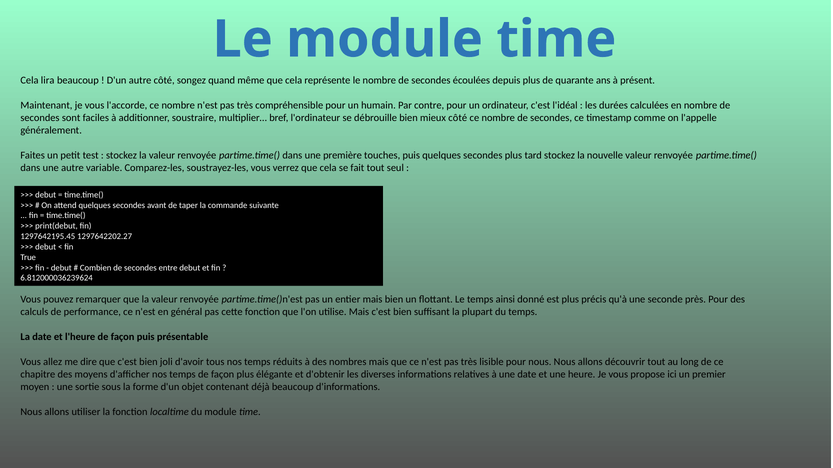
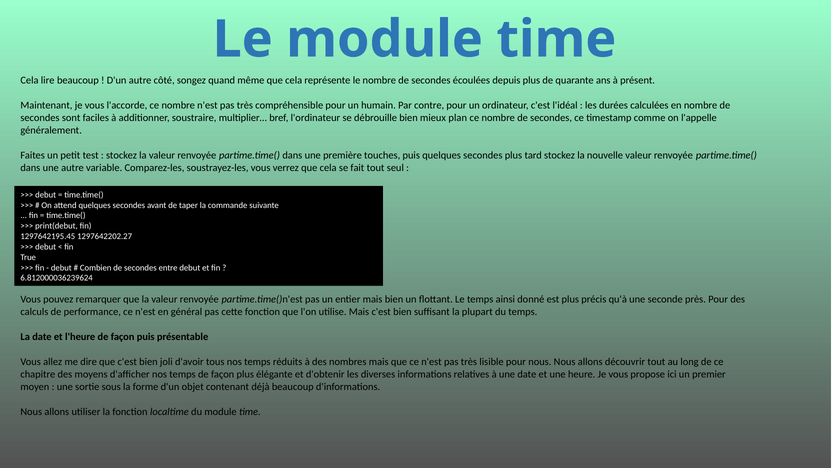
lira: lira -> lire (48, 80)
mieux côté: côté -> plan (458, 118)
